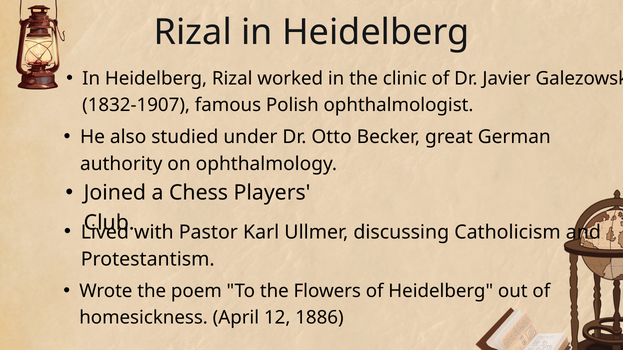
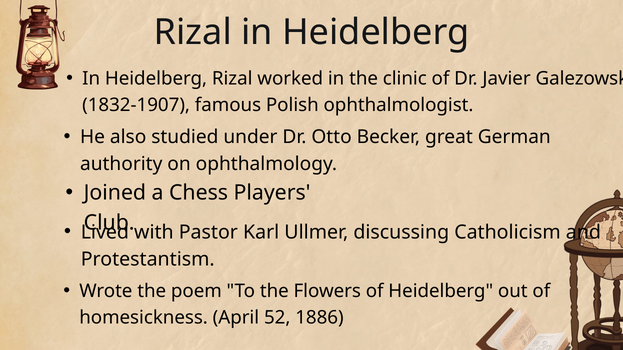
12: 12 -> 52 (277, 318)
